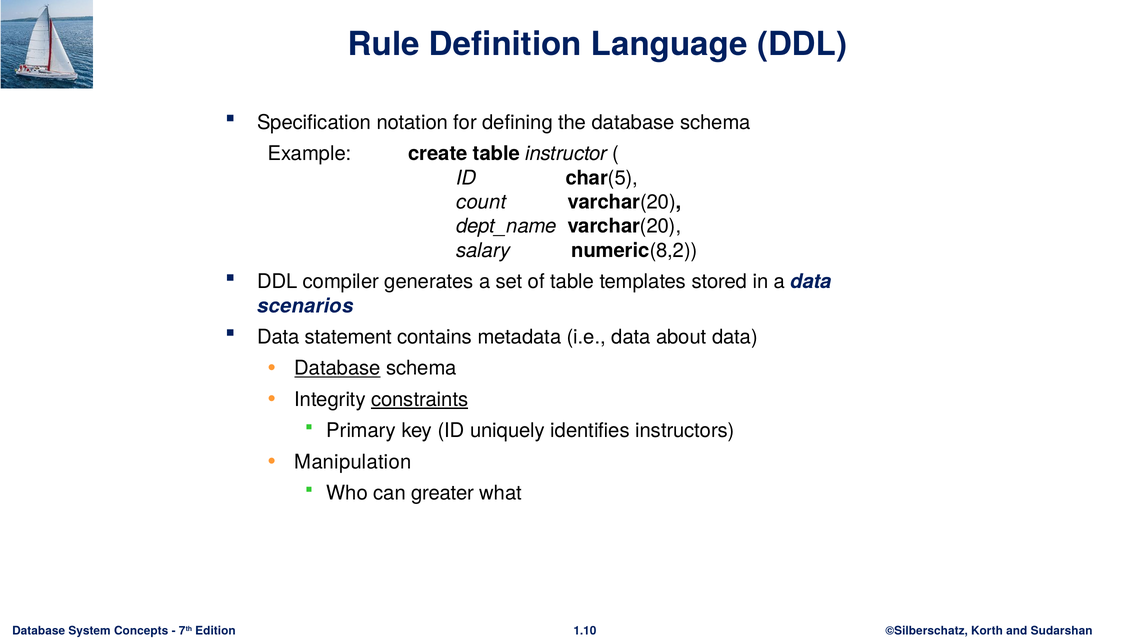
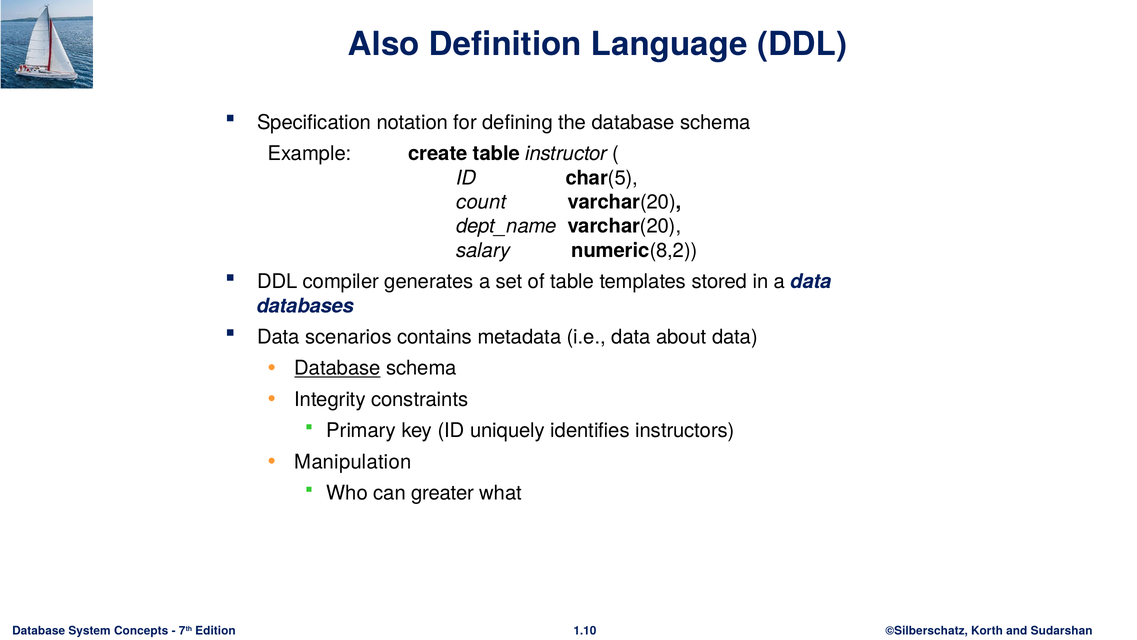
Rule: Rule -> Also (384, 45)
scenarios: scenarios -> databases (305, 306)
statement: statement -> scenarios (348, 337)
constraints underline: present -> none (420, 399)
